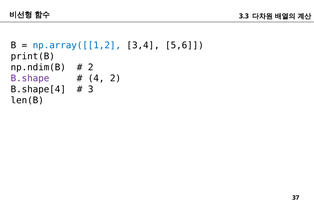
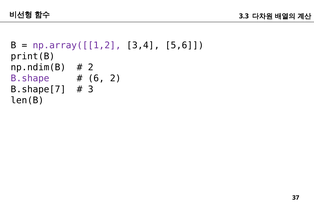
np.array([[1,2 colour: blue -> purple (77, 45)
4: 4 -> 6 (96, 78)
B.shape[4: B.shape[4 -> B.shape[7 (38, 89)
